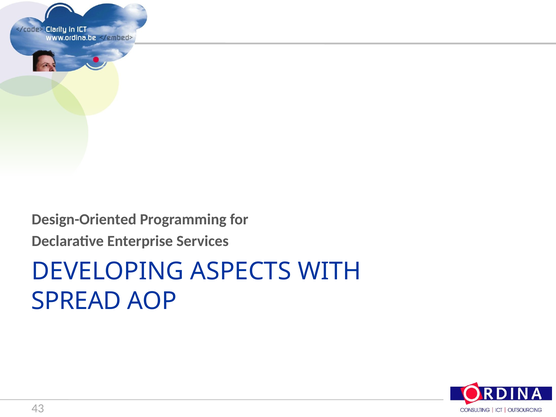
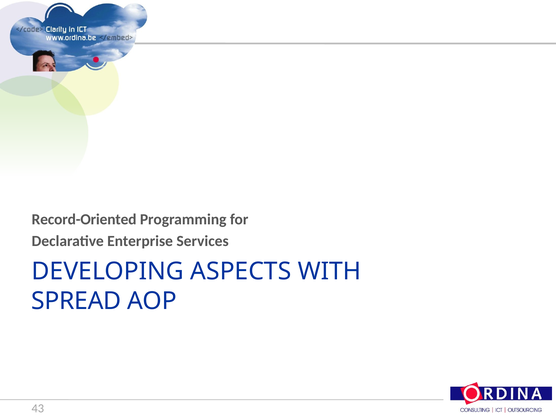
Design-Oriented: Design-Oriented -> Record-Oriented (84, 219)
